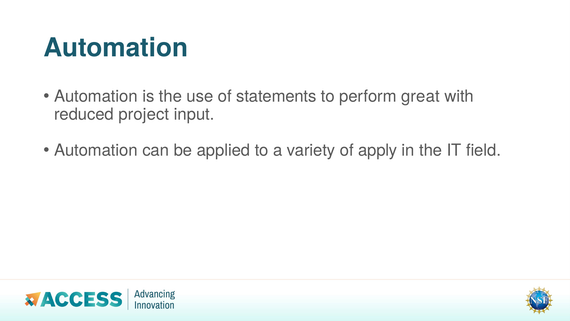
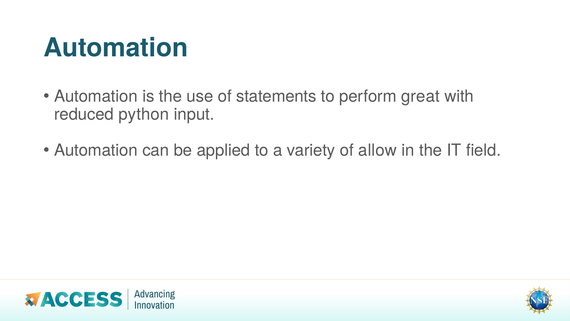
project: project -> python (144, 114)
apply: apply -> allow (378, 150)
